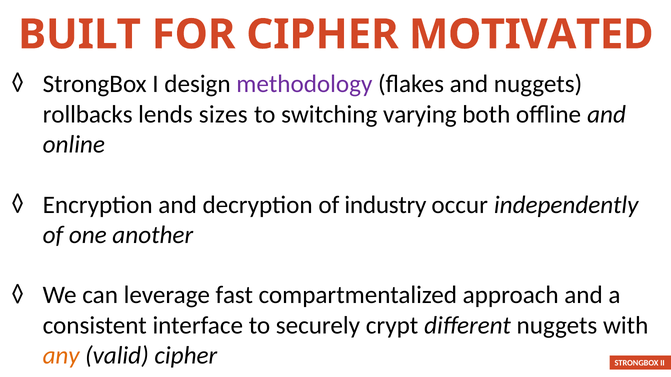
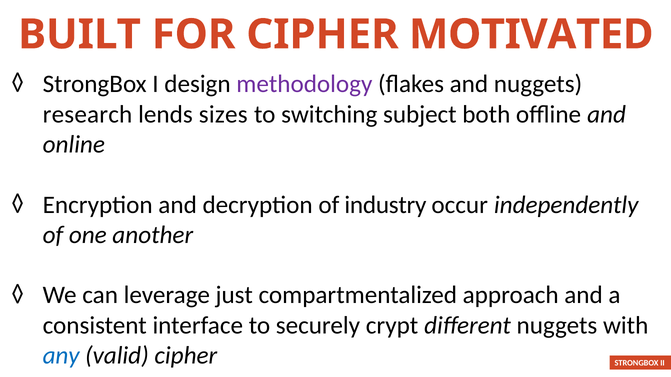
rollbacks: rollbacks -> research (88, 114)
varying: varying -> subject (420, 114)
fast: fast -> just (234, 296)
any colour: orange -> blue (61, 356)
